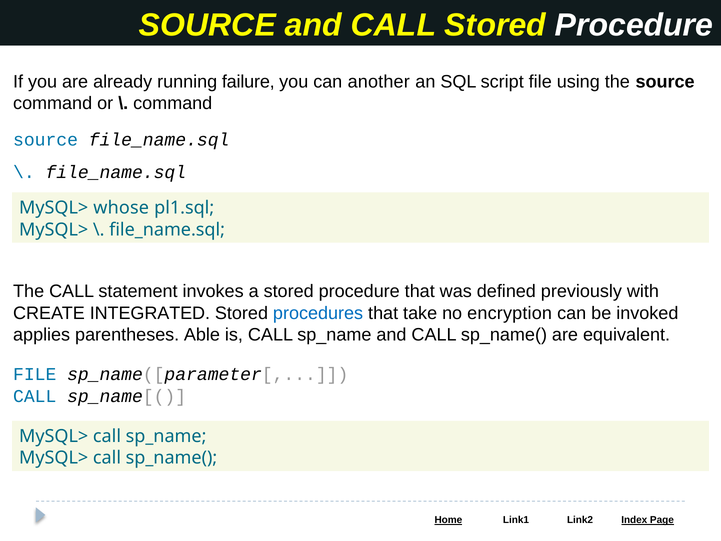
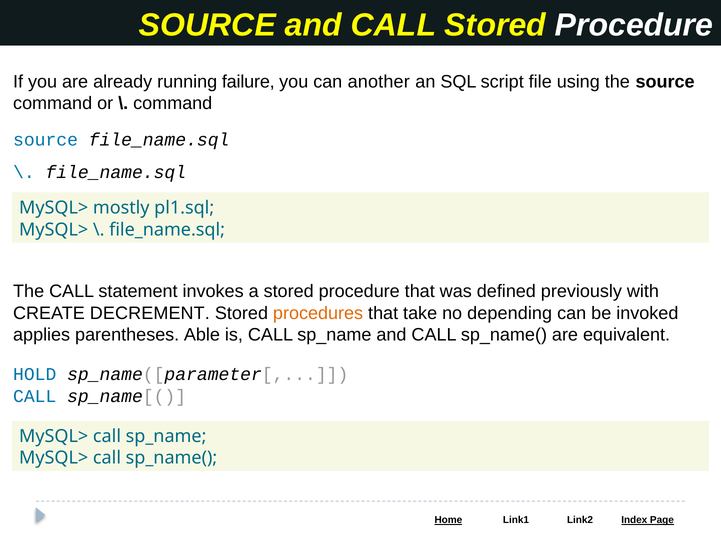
whose: whose -> mostly (121, 208)
INTEGRATED: INTEGRATED -> DECREMENT (150, 313)
procedures colour: blue -> orange (318, 313)
encryption: encryption -> depending (510, 313)
FILE: FILE -> HOLD (35, 374)
